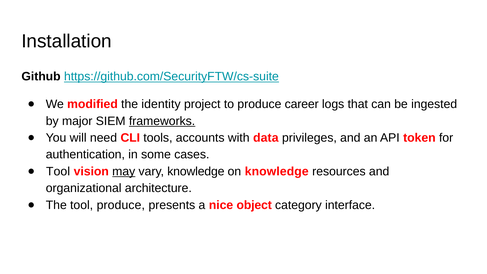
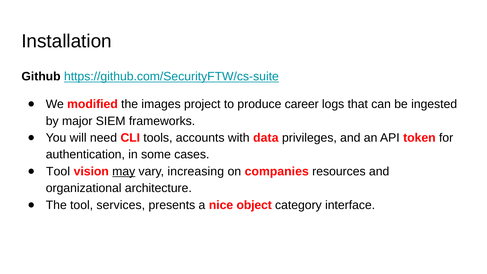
identity: identity -> images (161, 104)
frameworks underline: present -> none (162, 121)
vary knowledge: knowledge -> increasing (196, 171)
on knowledge: knowledge -> companies (277, 171)
tool produce: produce -> services (121, 205)
